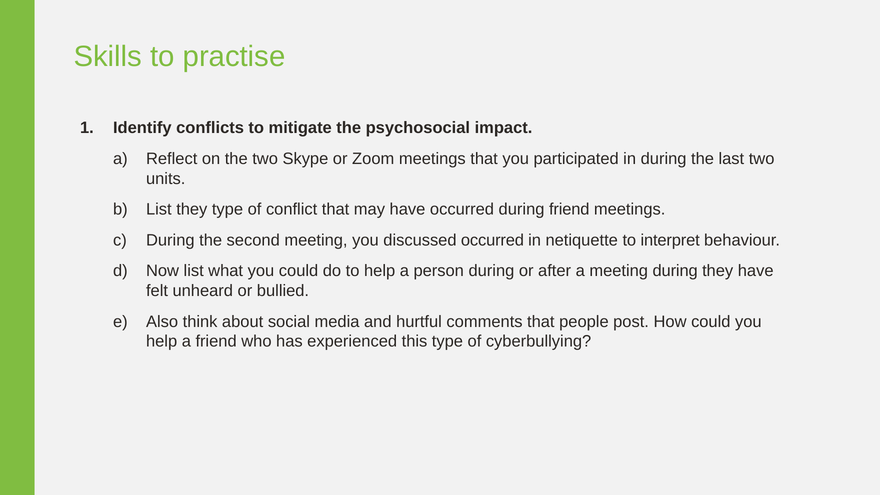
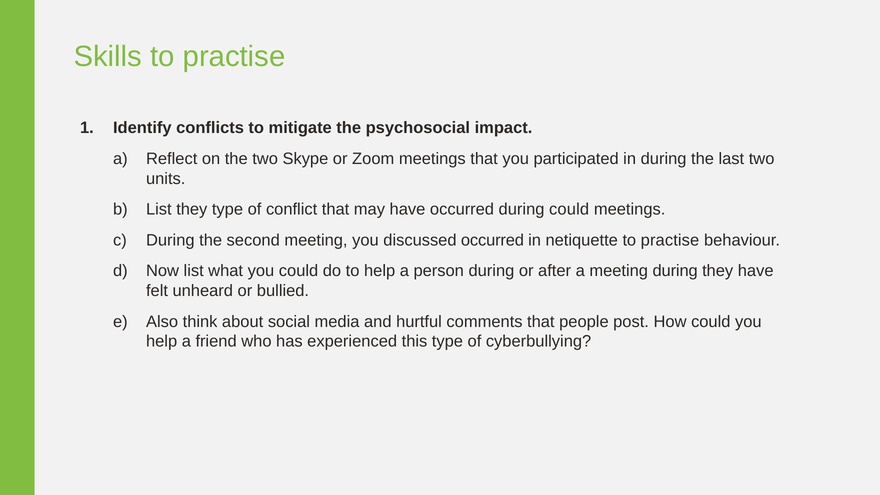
during friend: friend -> could (569, 209)
netiquette to interpret: interpret -> practise (670, 240)
